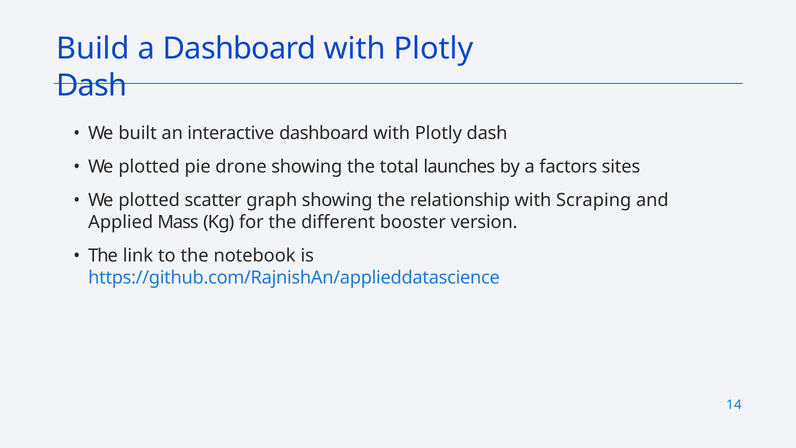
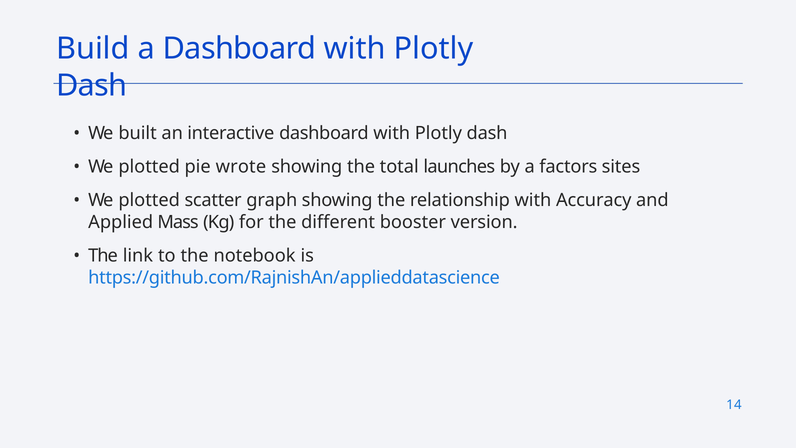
drone: drone -> wrote (241, 167)
Scraping: Scraping -> Accuracy (594, 200)
